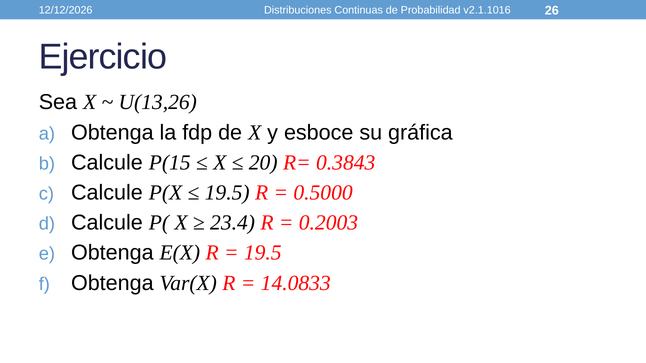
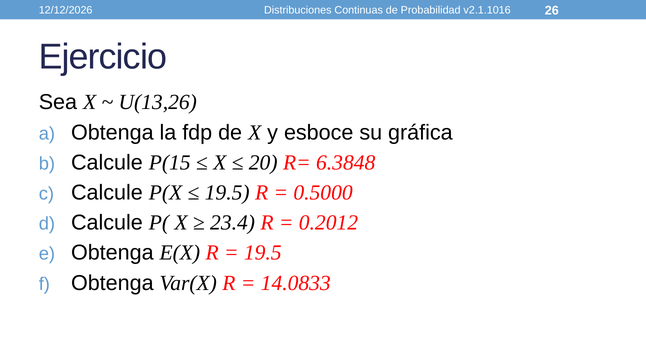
0.3843: 0.3843 -> 6.3848 (346, 163)
0.2003: 0.2003 -> 0.2012 (328, 223)
